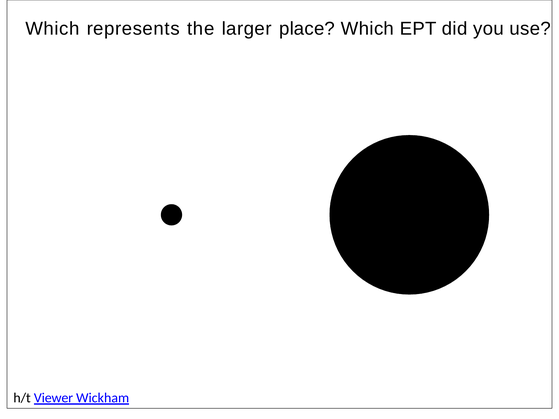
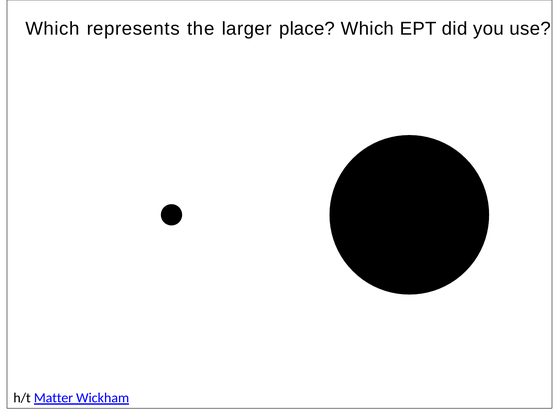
Viewer: Viewer -> Matter (53, 398)
